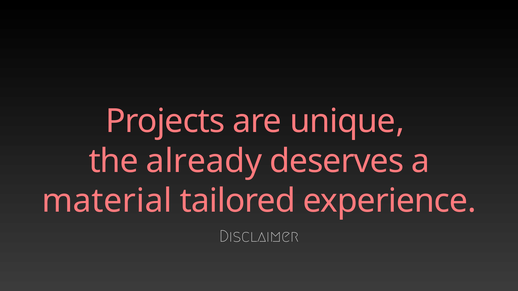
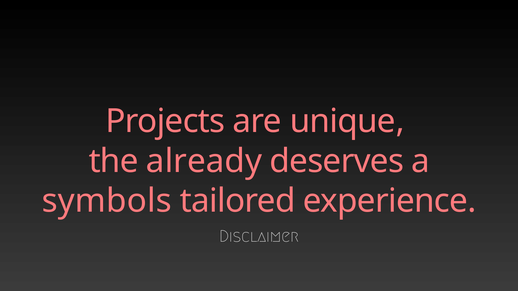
material: material -> symbols (107, 201)
